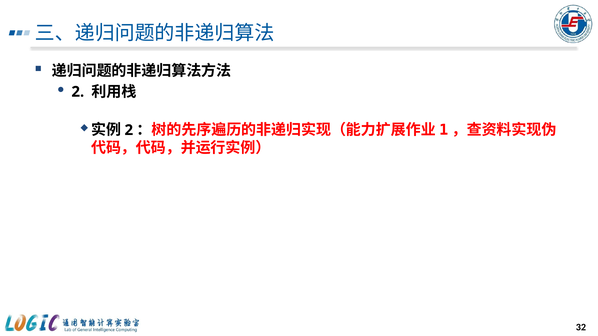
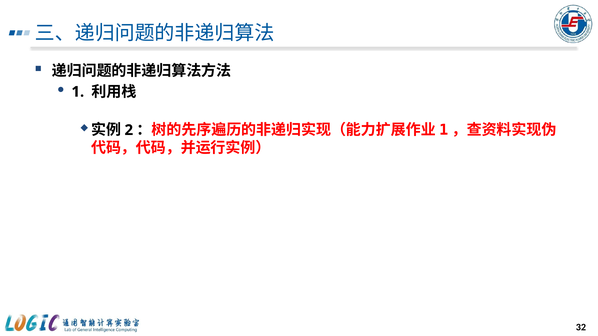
2: 2 -> 1 (78, 92)
